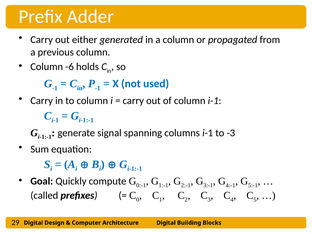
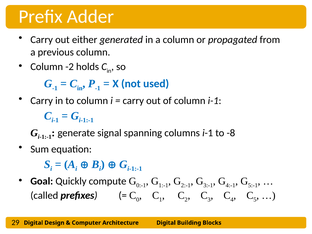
-6: -6 -> -2 (70, 67)
-3: -3 -> -8 (231, 133)
